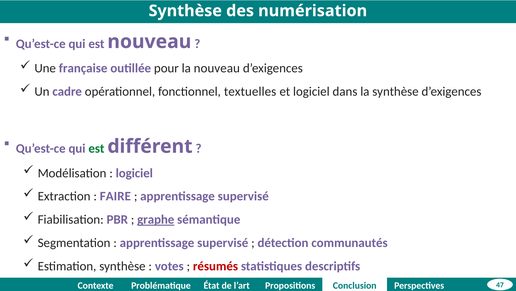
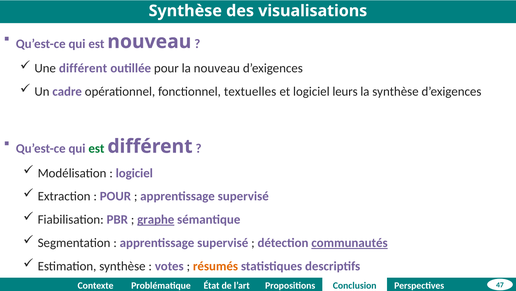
numérisation: numérisation -> visualisations (313, 11)
Une française: française -> différent (83, 68)
dans: dans -> leurs (345, 91)
FAIRE: FAIRE -> POUR (115, 196)
communautés underline: none -> present (350, 242)
résumés colour: red -> orange (215, 266)
